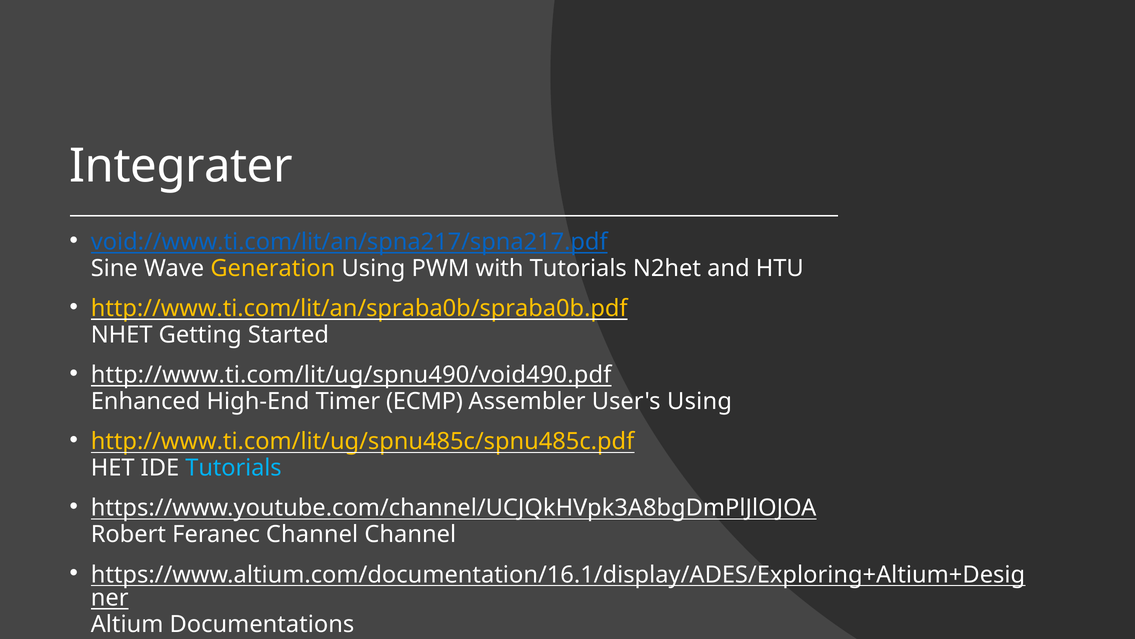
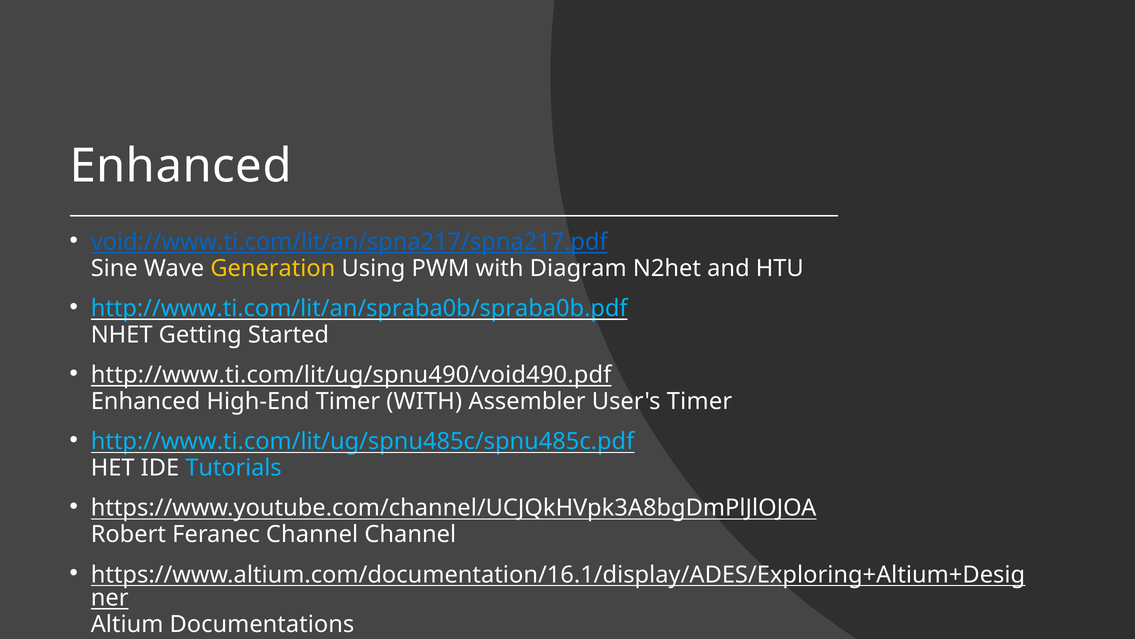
Integrater: Integrater -> Enhanced (181, 166)
with Tutorials: Tutorials -> Diagram (578, 268)
http://www.ti.com/lit/an/spraba0b/spraba0b.pdf colour: yellow -> light blue (359, 308)
Timer ECMP: ECMP -> WITH (424, 401)
User's Using: Using -> Timer (700, 401)
http://www.ti.com/lit/ug/spnu485c/spnu485c.pdf colour: yellow -> light blue (363, 441)
